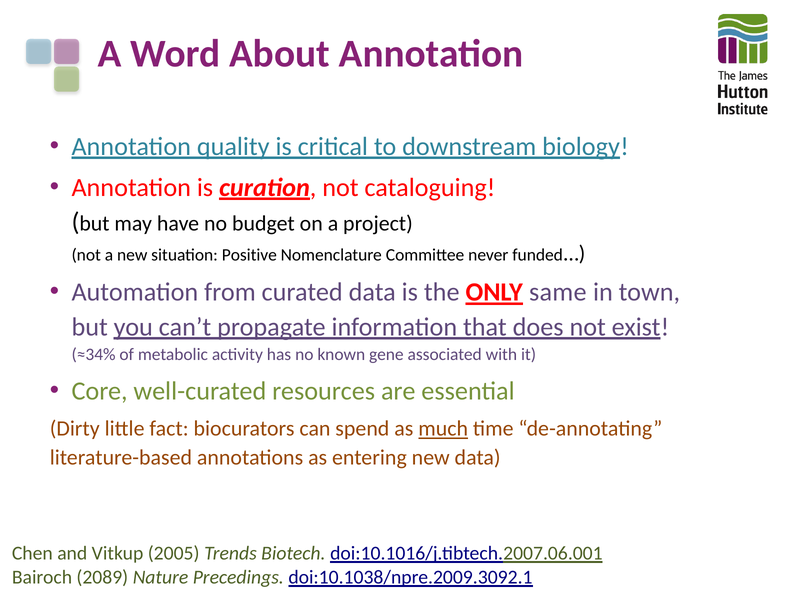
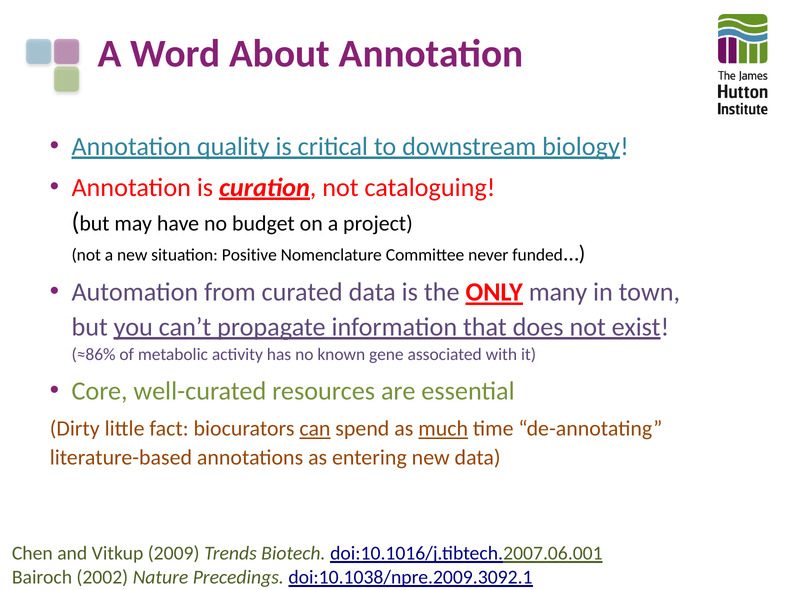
same: same -> many (558, 292)
≈34%: ≈34% -> ≈86% (94, 355)
can underline: none -> present (315, 429)
2005: 2005 -> 2009 (174, 553)
2089: 2089 -> 2002 (102, 577)
